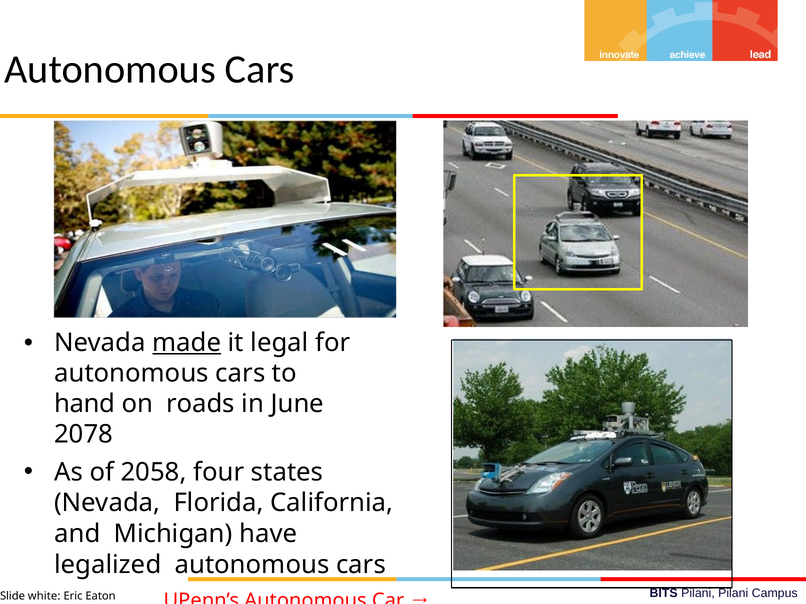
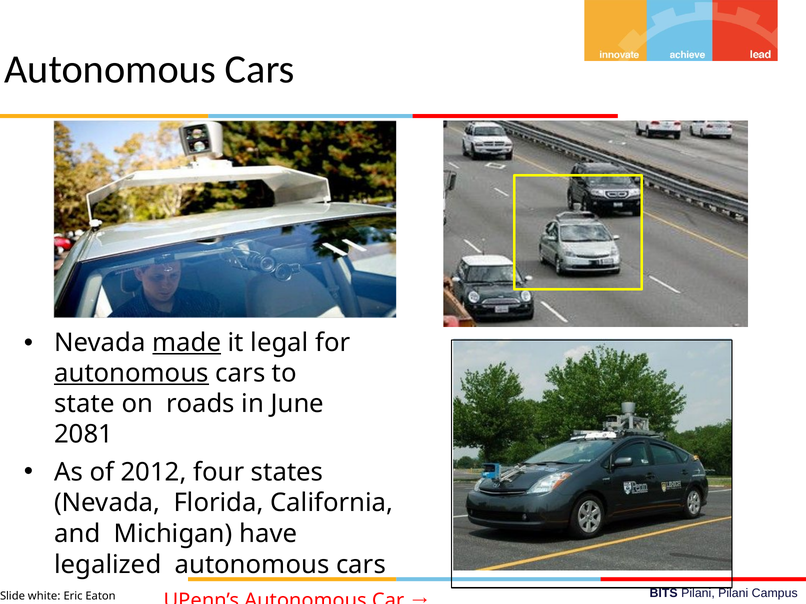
autonomous underline: none -> present (131, 374)
hand: hand -> state (84, 404)
2078: 2078 -> 2081 (84, 435)
2058: 2058 -> 2012 (154, 473)
